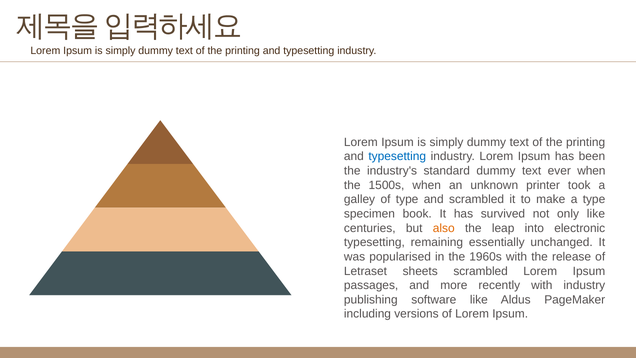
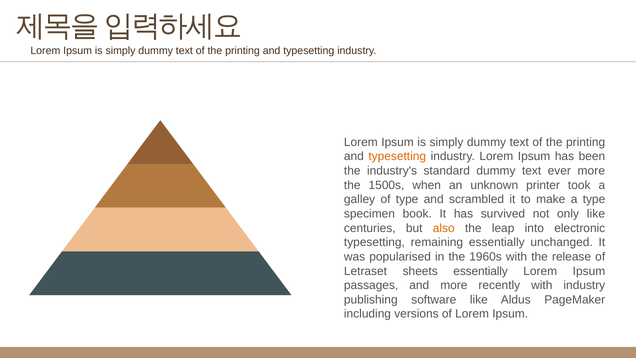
typesetting colour: blue -> orange (397, 156)
ever when: when -> more (591, 171)
sheets scrambled: scrambled -> essentially (481, 271)
